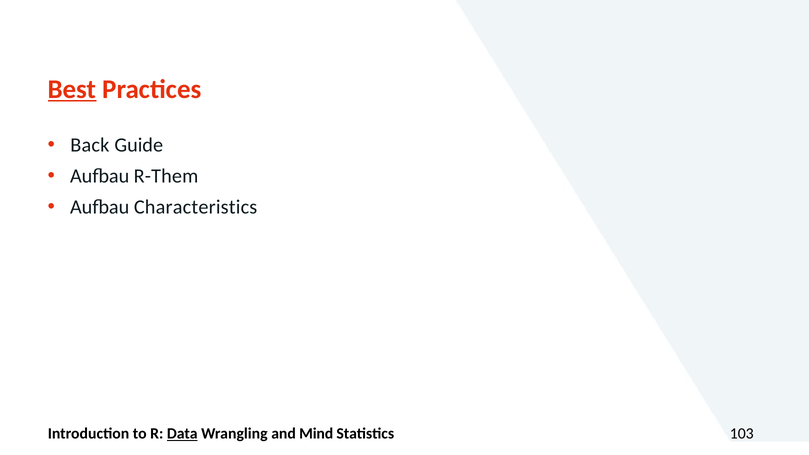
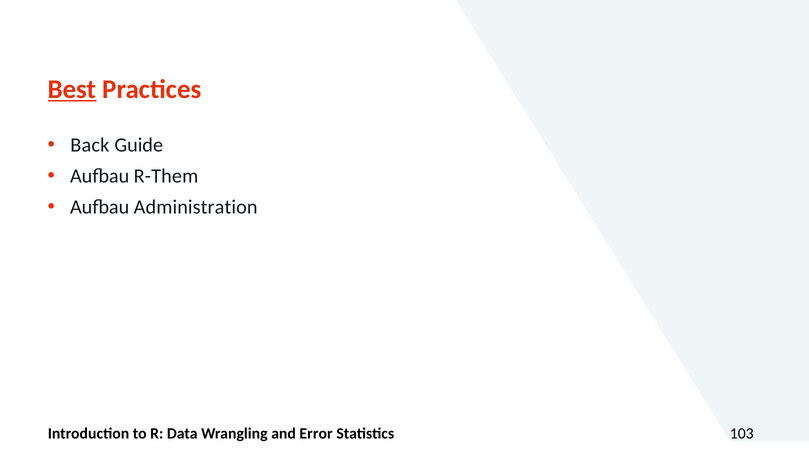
Characteristics: Characteristics -> Administration (196, 207)
Data underline: present -> none (182, 434)
Mind: Mind -> Error (316, 434)
